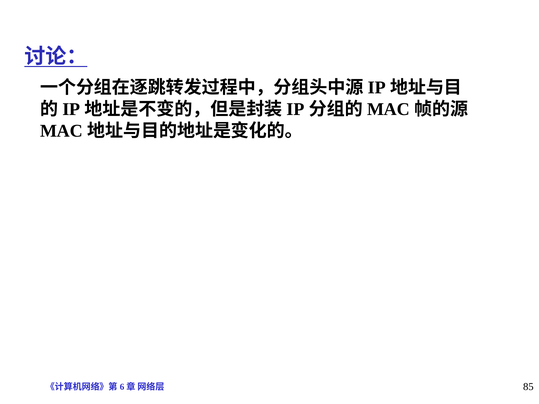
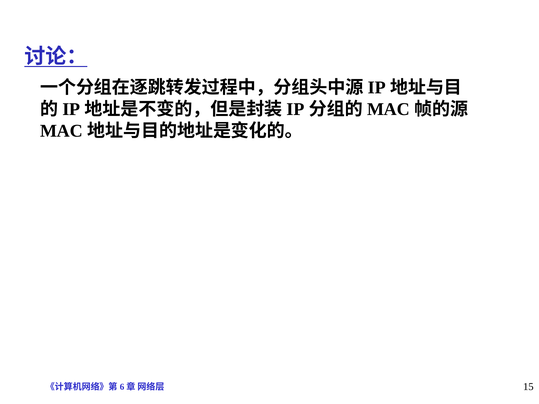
85: 85 -> 15 (528, 387)
